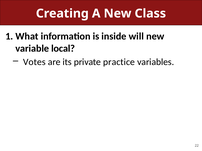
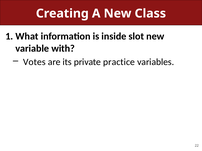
will: will -> slot (136, 36)
local: local -> with (63, 49)
